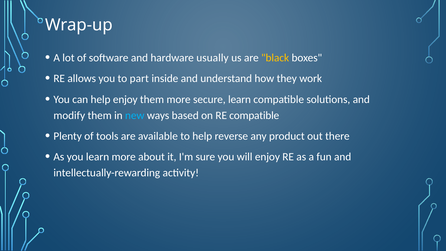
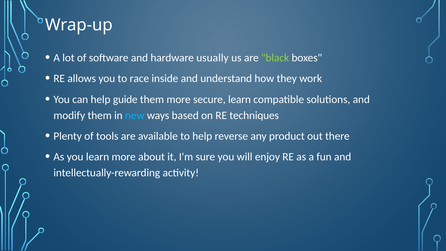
black colour: yellow -> light green (275, 58)
part: part -> race (139, 79)
help enjoy: enjoy -> guide (125, 99)
RE compatible: compatible -> techniques (254, 115)
